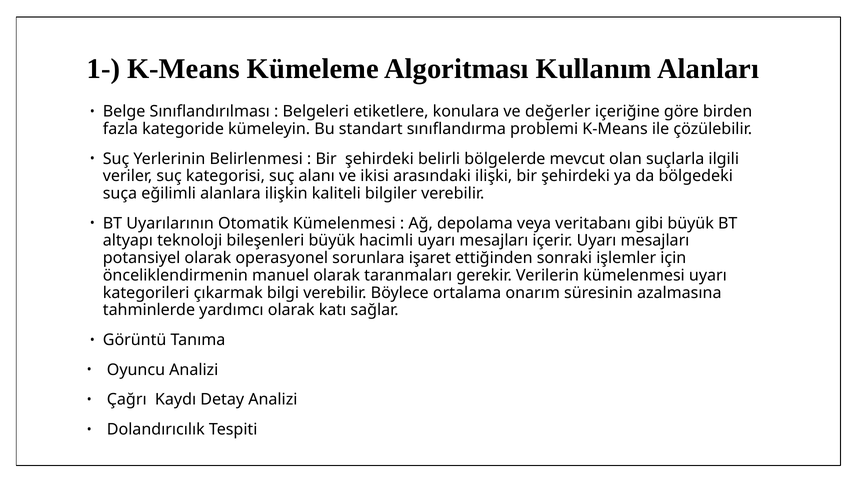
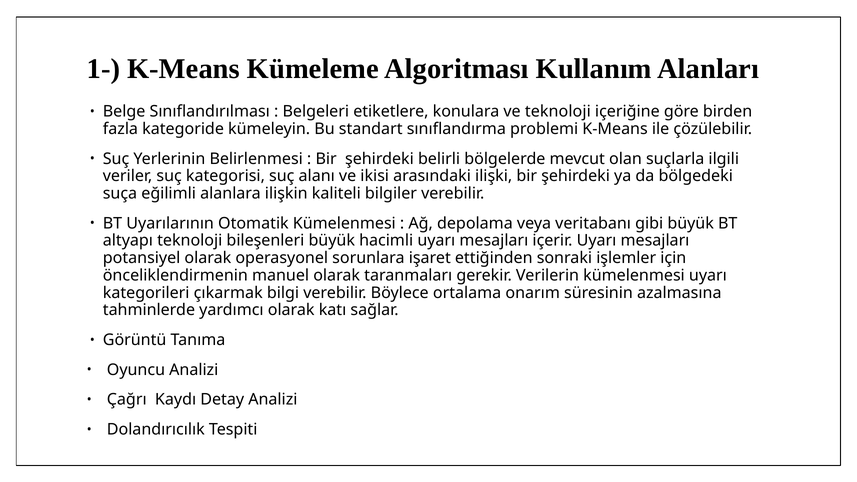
ve değerler: değerler -> teknoloji (558, 112)
